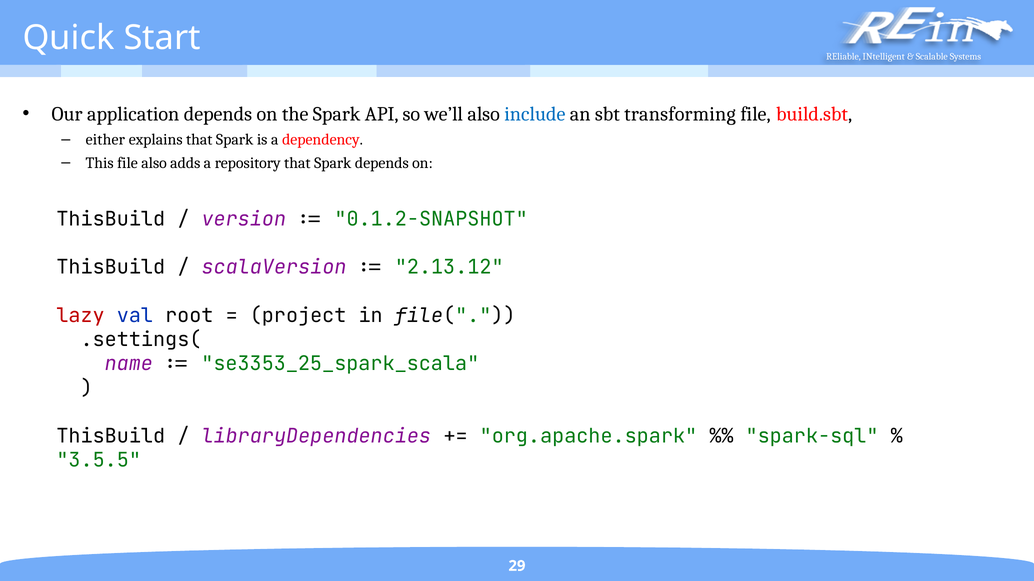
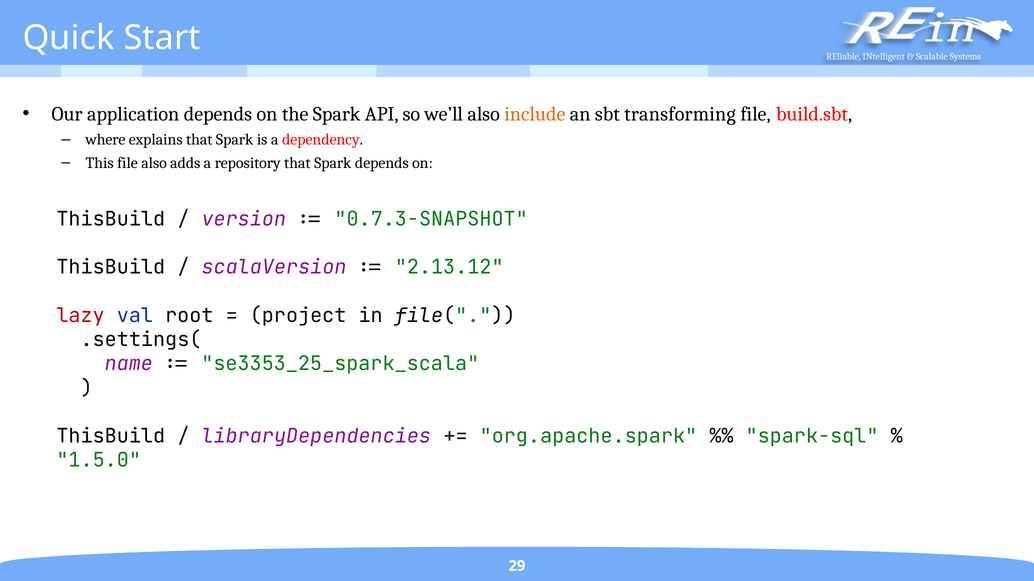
include colour: blue -> orange (535, 114)
either: either -> where (105, 140)
0.1.2-SNAPSHOT: 0.1.2-SNAPSHOT -> 0.7.3-SNAPSHOT (431, 219)
3.5.5: 3.5.5 -> 1.5.0 (99, 461)
